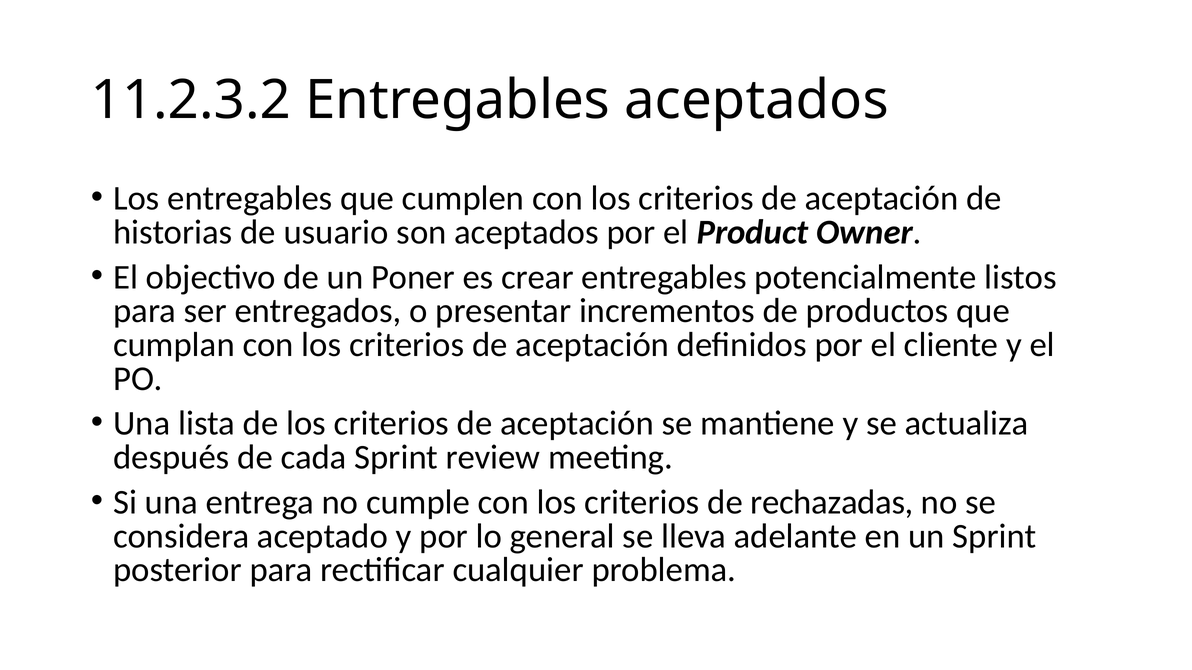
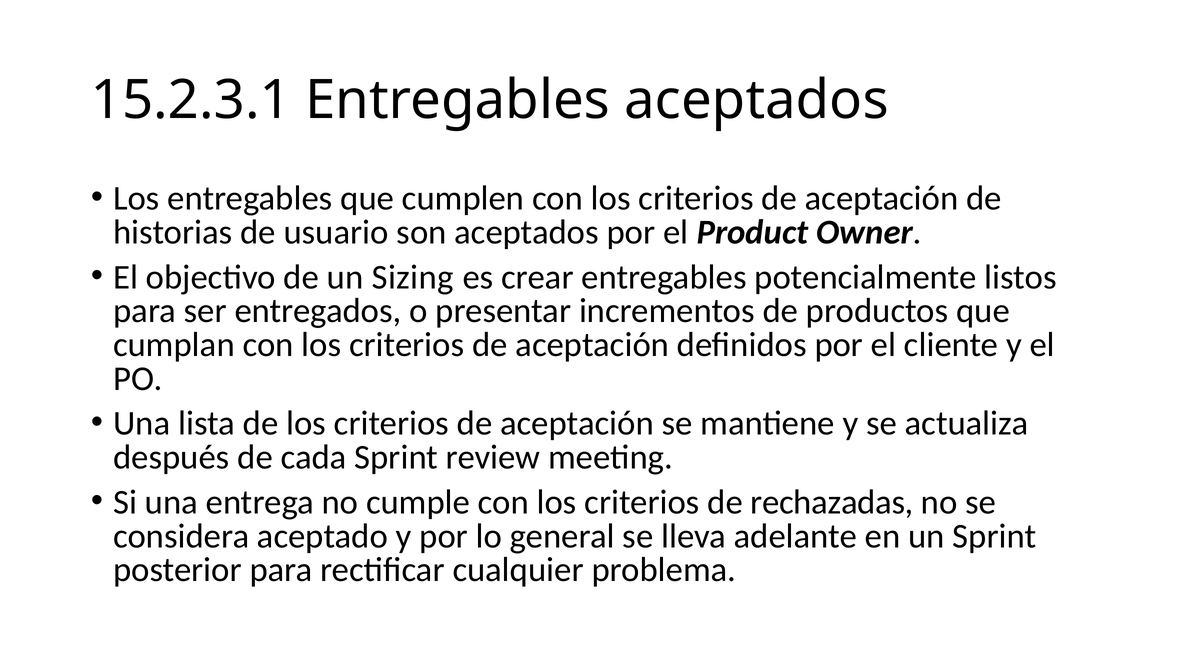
11.2.3.2: 11.2.3.2 -> 15.2.3.1 (191, 100)
Poner: Poner -> Sizing (413, 277)
